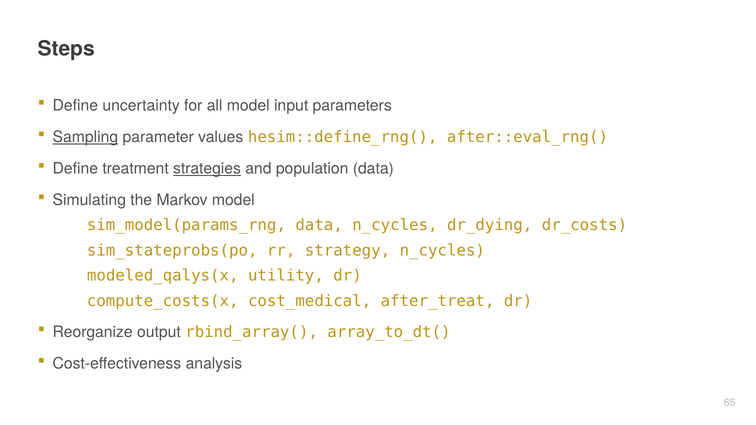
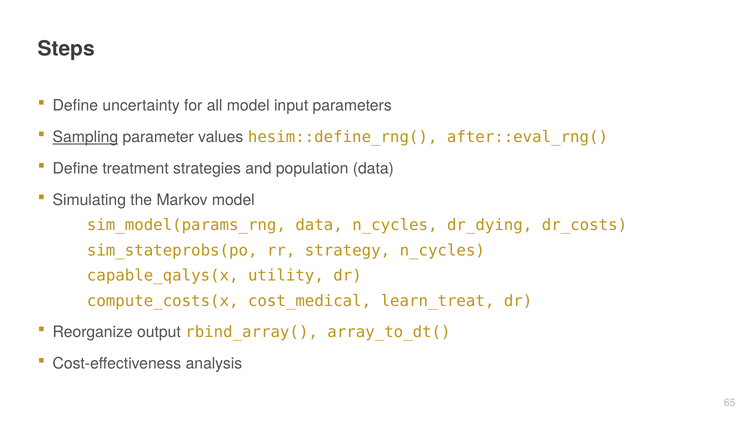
strategies underline: present -> none (207, 169)
modeled_qalys(x: modeled_qalys(x -> capable_qalys(x (163, 276)
after_treat: after_treat -> learn_treat (438, 301)
